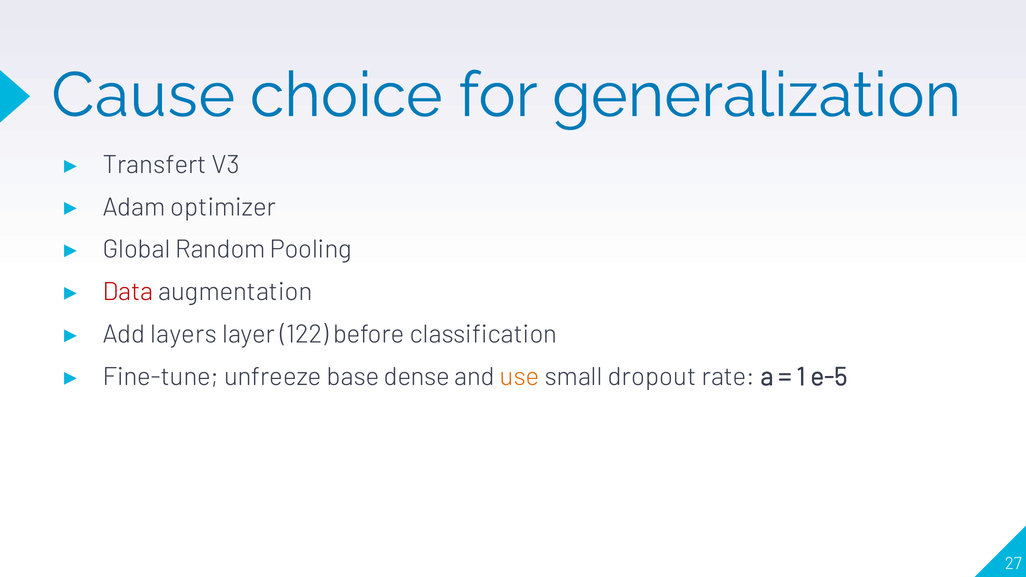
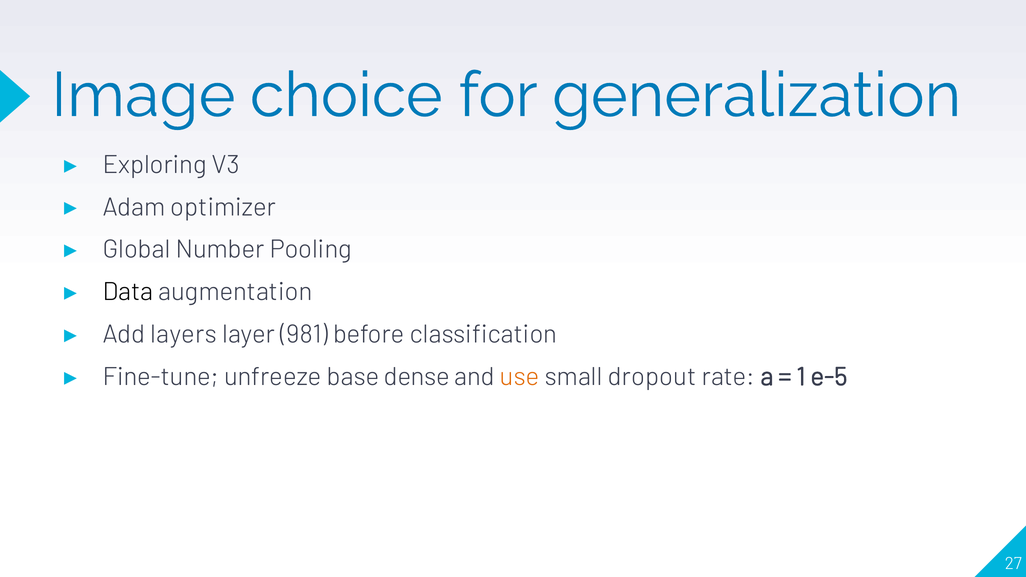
Cause: Cause -> Image (143, 95)
Transfert: Transfert -> Exploring (155, 165)
Random: Random -> Number (220, 250)
Data colour: red -> black (128, 292)
122: 122 -> 981 (304, 334)
